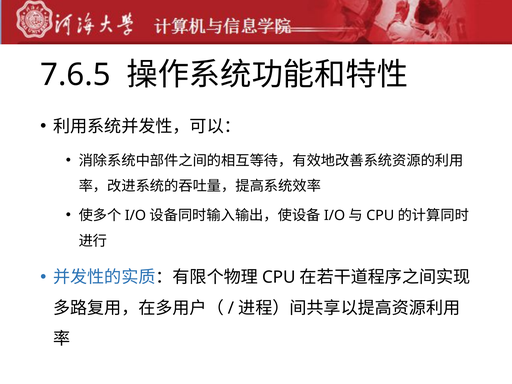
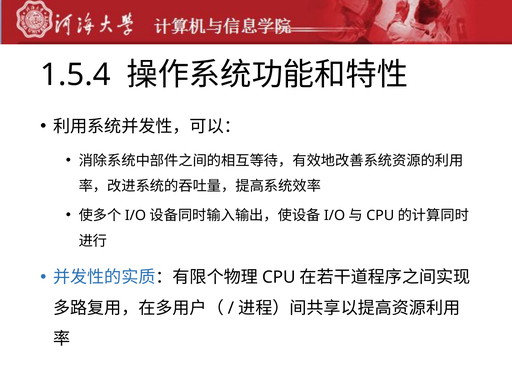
7.6.5: 7.6.5 -> 1.5.4 (76, 75)
